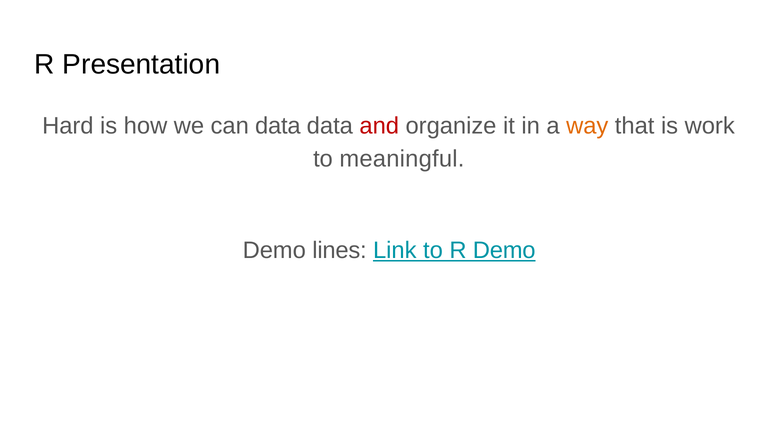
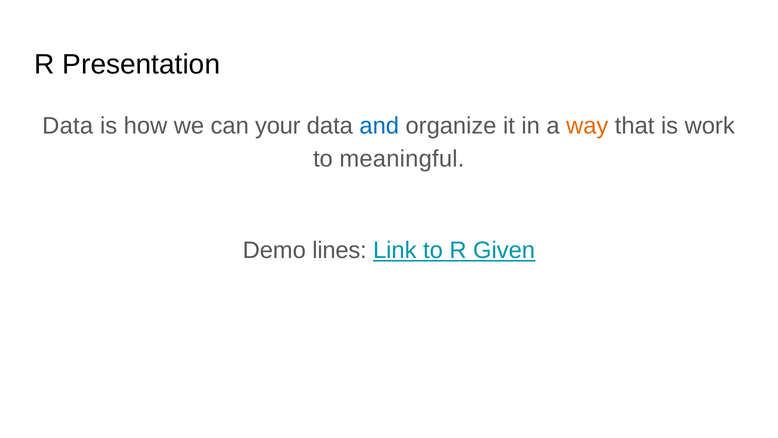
Hard: Hard -> Data (68, 126)
can data: data -> your (278, 126)
and colour: red -> blue (379, 126)
R Demo: Demo -> Given (504, 250)
